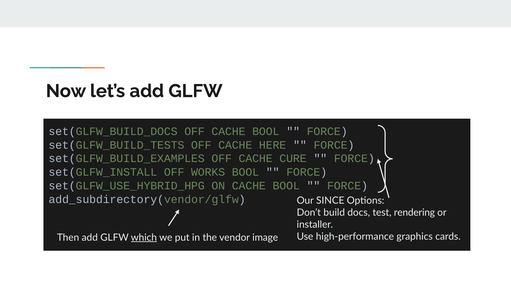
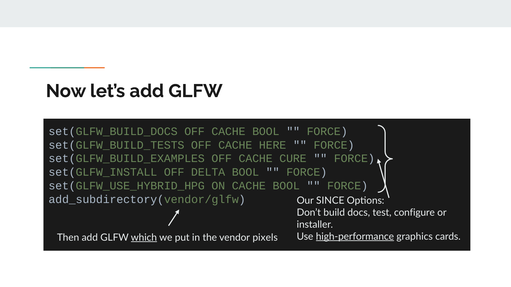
WORKS: WORKS -> DELTA (208, 172)
rendering: rendering -> configure (414, 213)
high-performance underline: none -> present (355, 237)
image: image -> pixels (265, 238)
